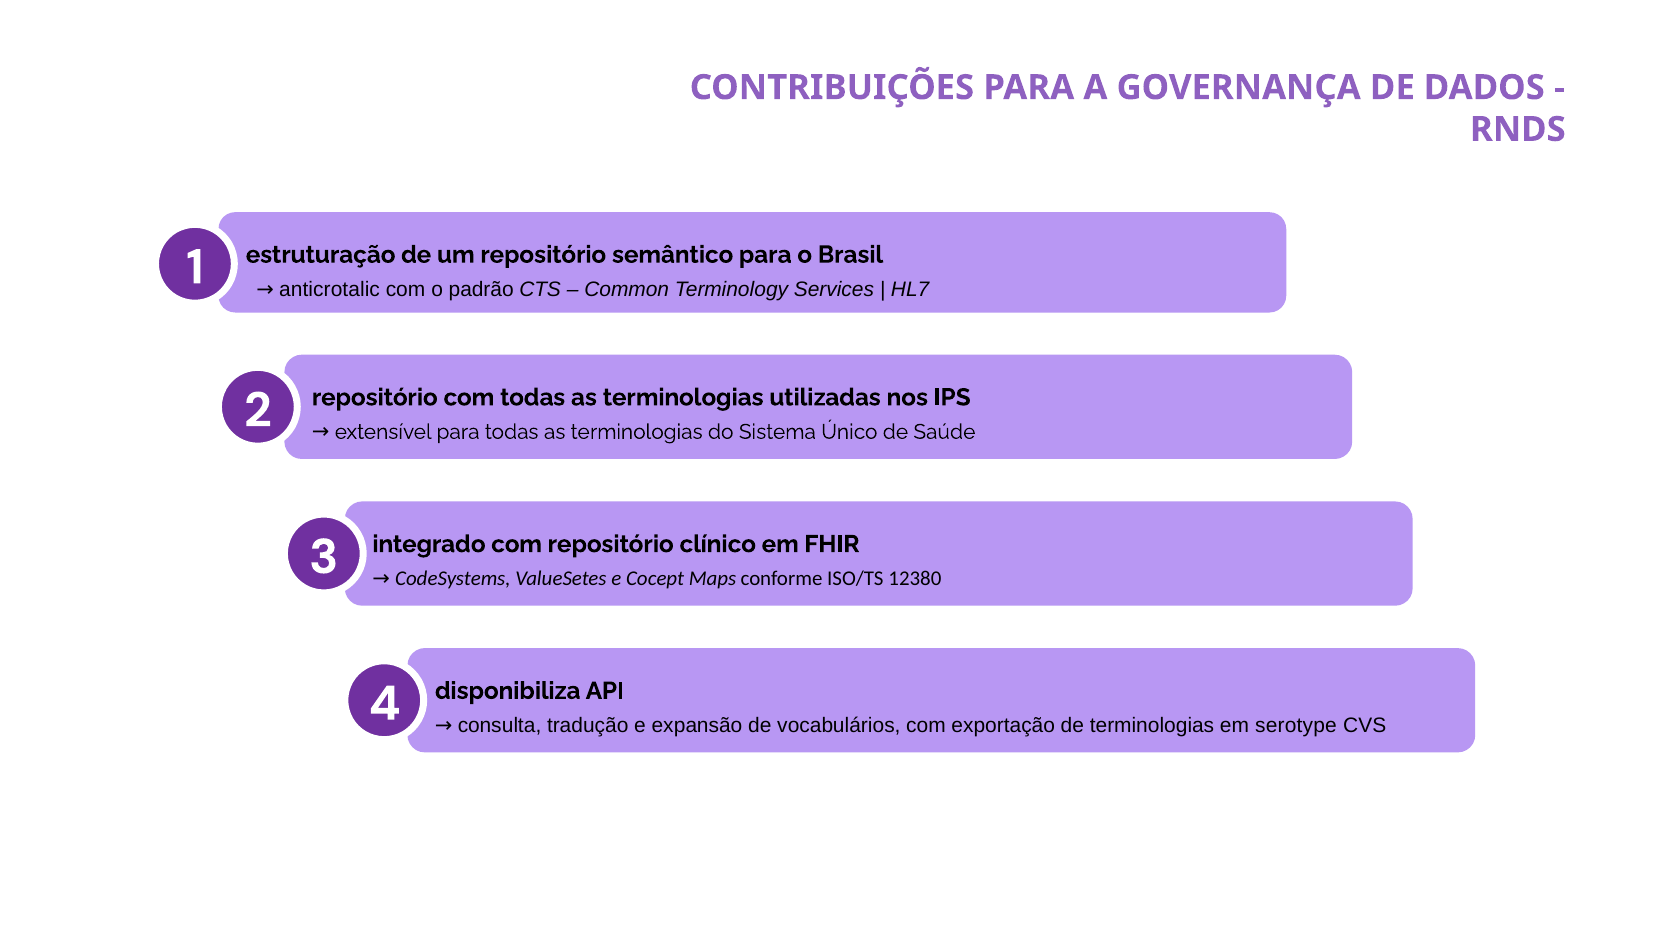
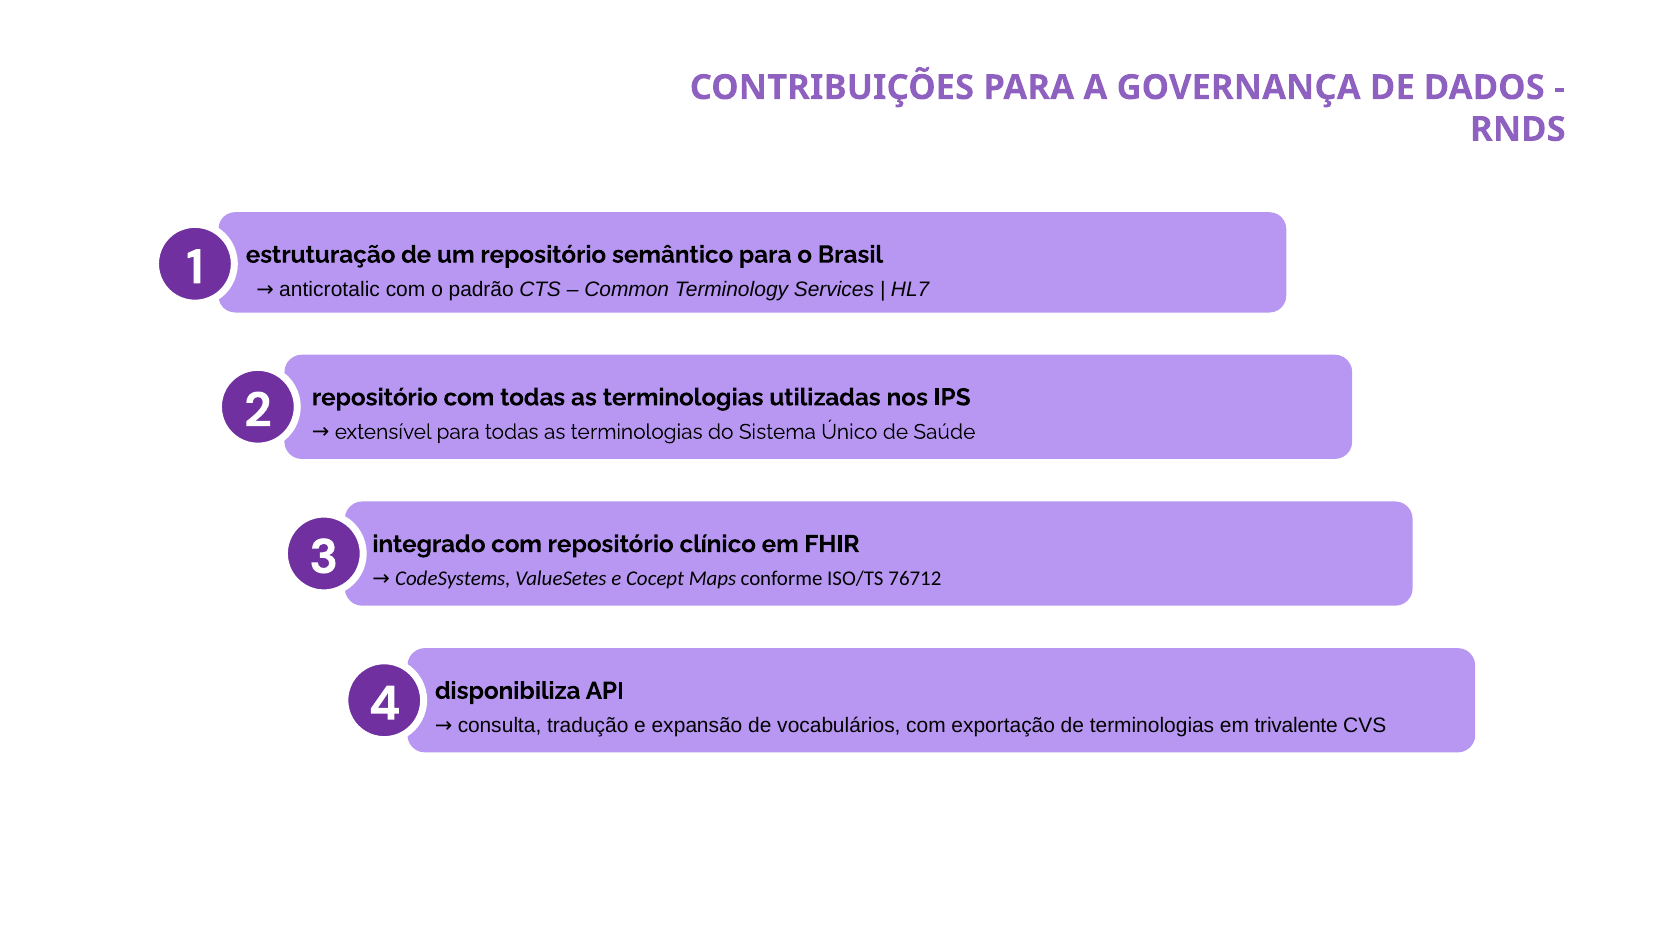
12380: 12380 -> 76712 (915, 578)
serotype: serotype -> trivalente (1296, 725)
